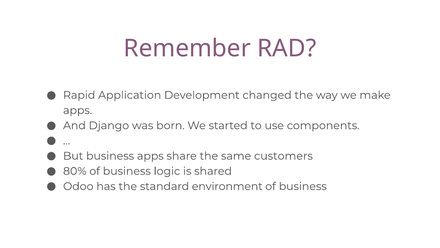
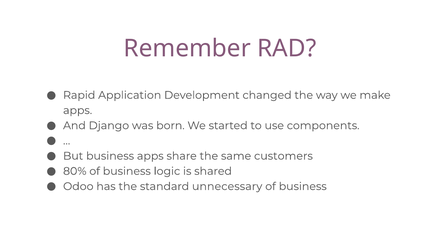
environment: environment -> unnecessary (227, 186)
